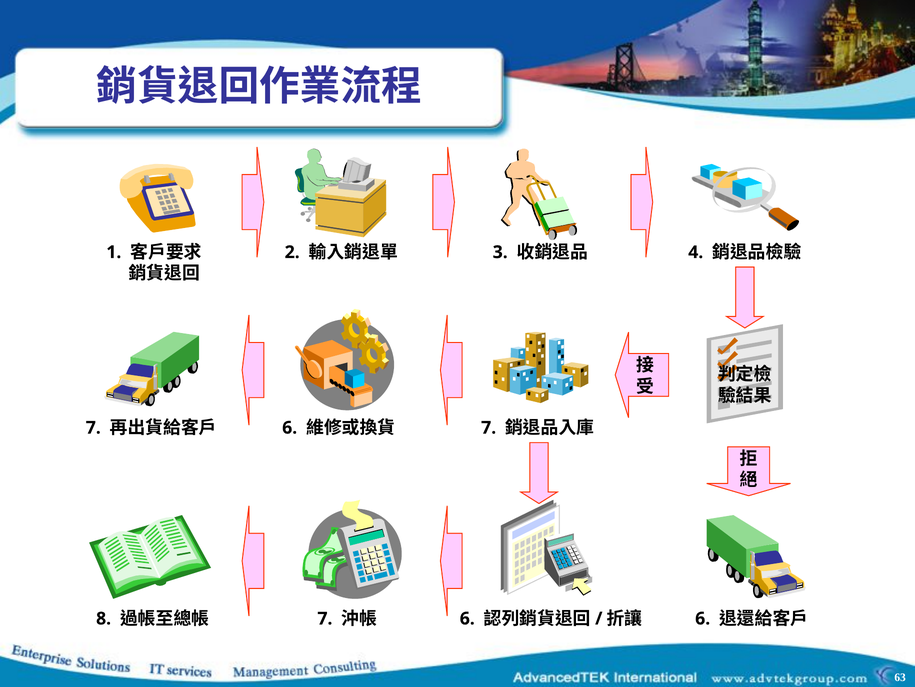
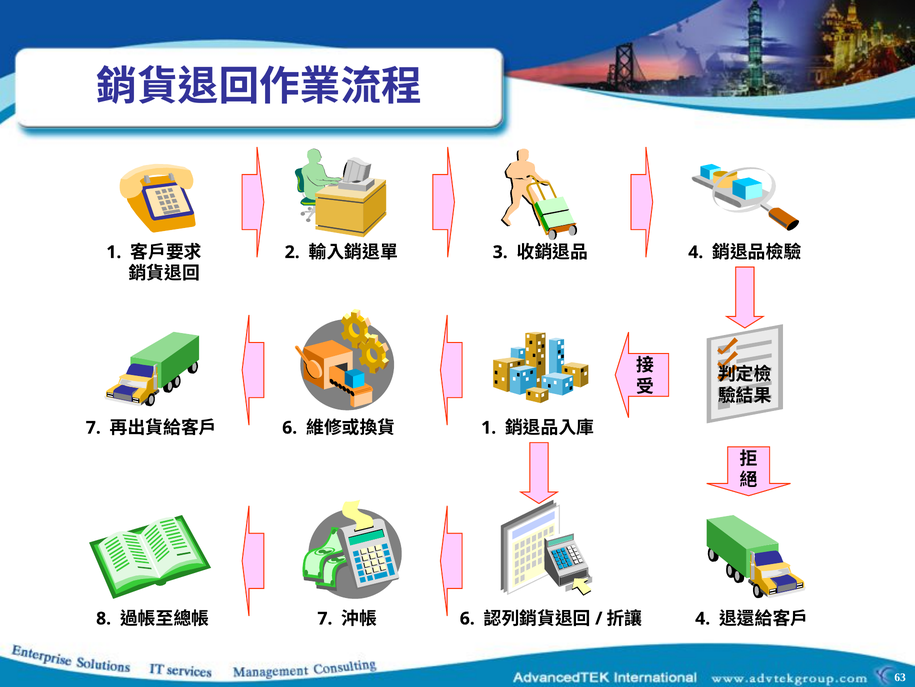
7: 7 -> 1 (489, 427)
6: 6 -> 4 (703, 618)
